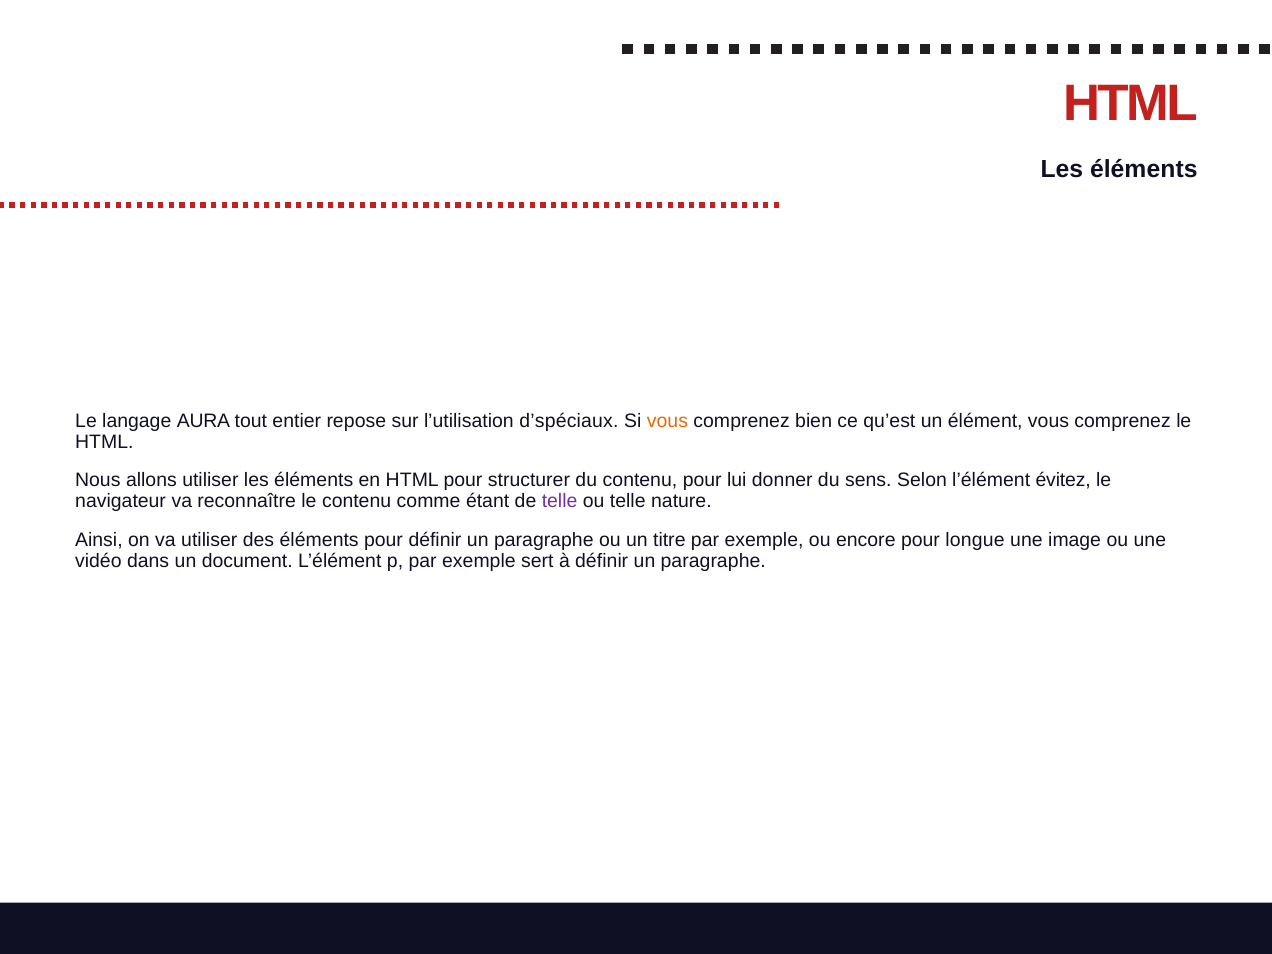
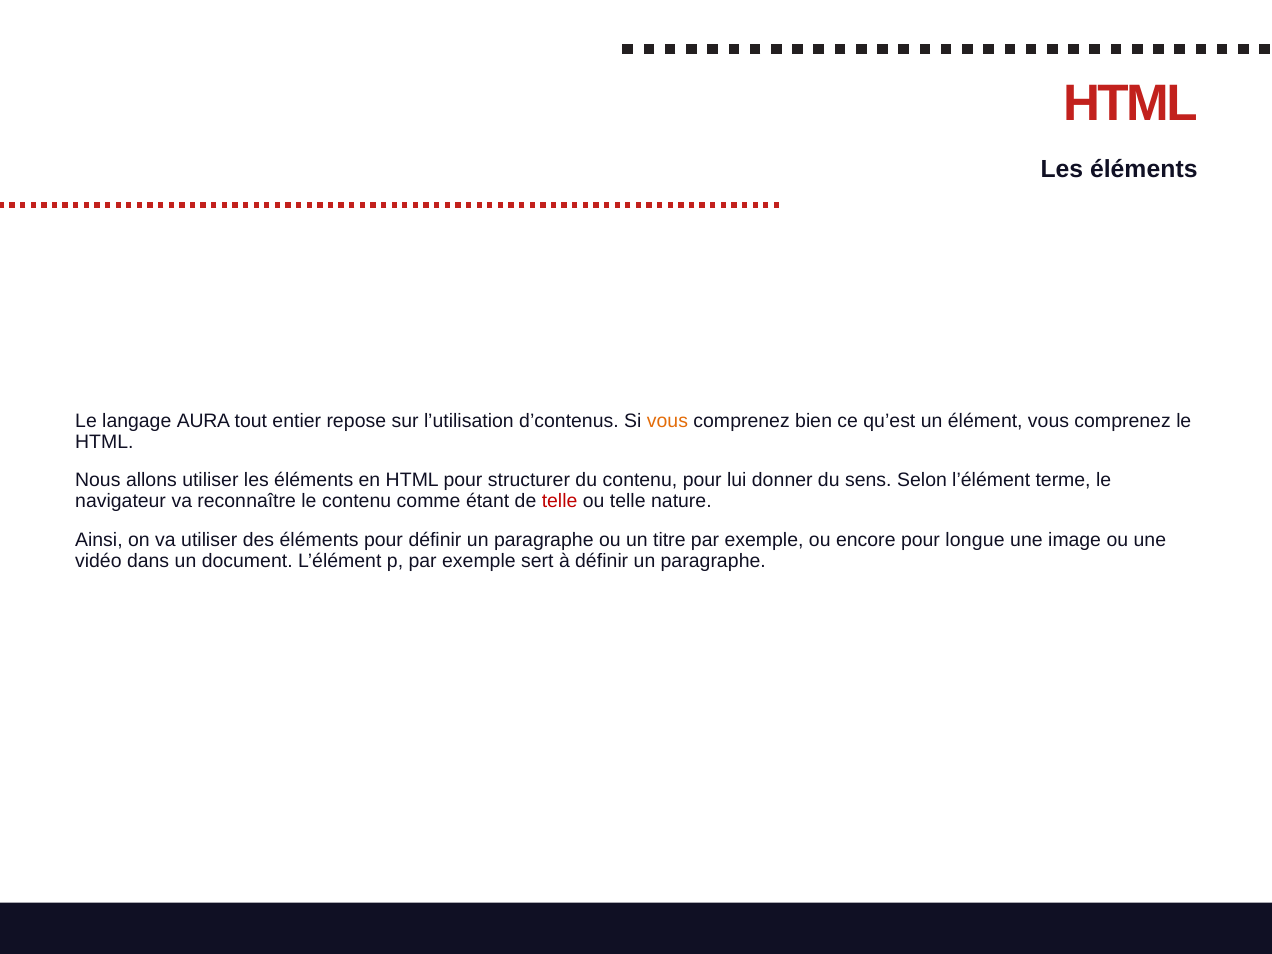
d’spéciaux: d’spéciaux -> d’contenus (569, 421)
évitez: évitez -> terme (1063, 480)
telle colour: purple -> red (560, 501)
